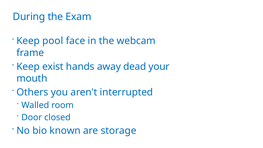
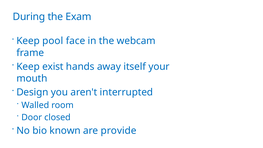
dead: dead -> itself (135, 67)
Others: Others -> Design (32, 92)
storage: storage -> provide (119, 131)
